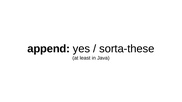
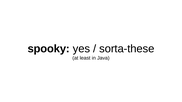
append: append -> spooky (49, 49)
